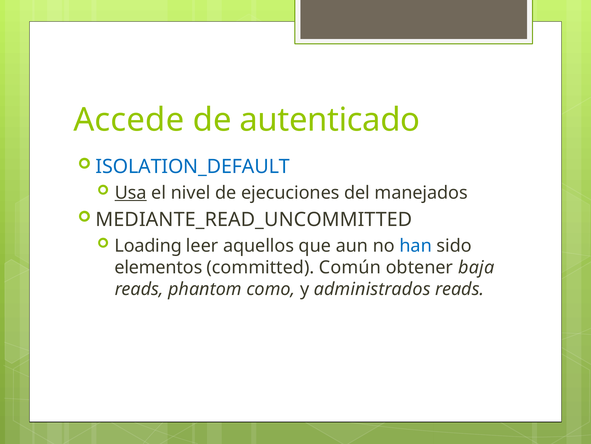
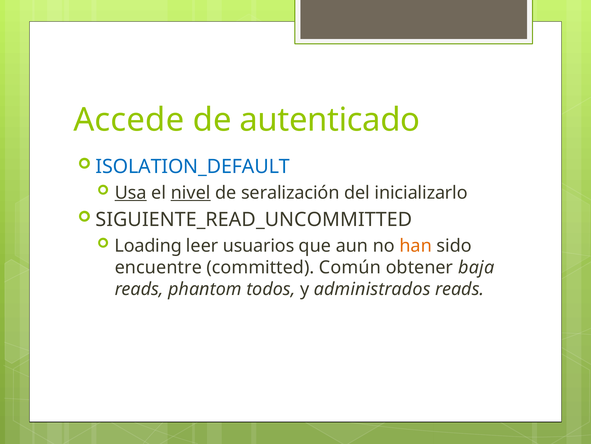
nivel underline: none -> present (191, 192)
ejecuciones: ejecuciones -> seralización (290, 192)
manejados: manejados -> inicializarlo (421, 192)
MEDIANTE_READ_UNCOMMITTED: MEDIANTE_READ_UNCOMMITTED -> SIGUIENTE_READ_UNCOMMITTED (254, 219)
aquellos: aquellos -> usuarios (259, 245)
han colour: blue -> orange (416, 245)
elementos: elementos -> encuentre (158, 267)
como: como -> todos (271, 289)
